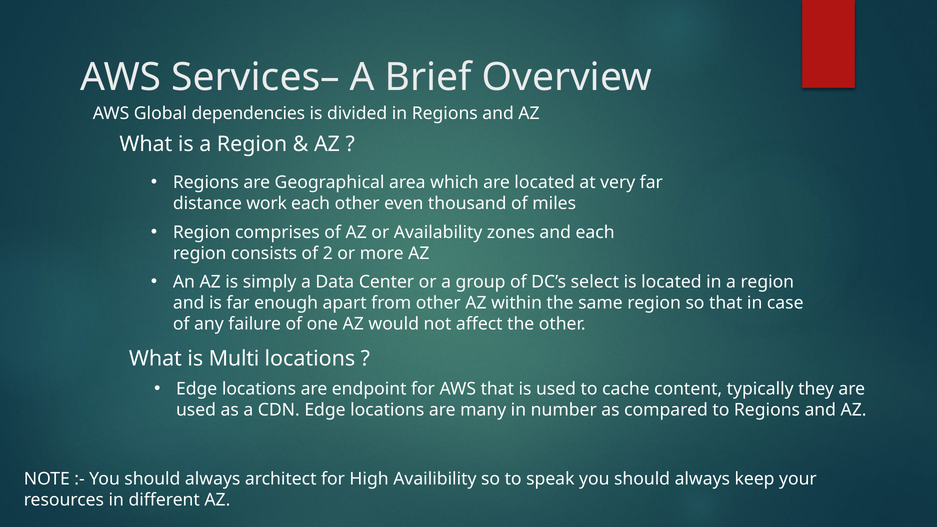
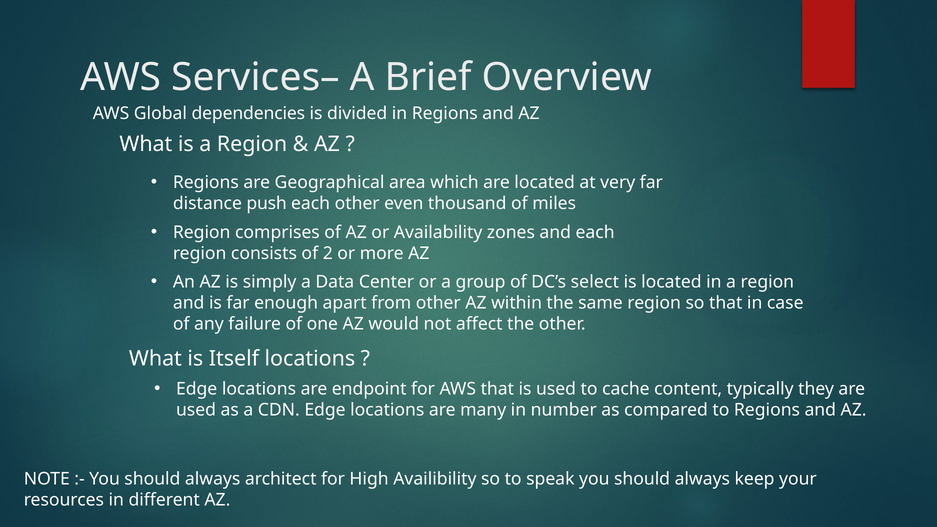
work: work -> push (267, 204)
Multi: Multi -> Itself (234, 359)
